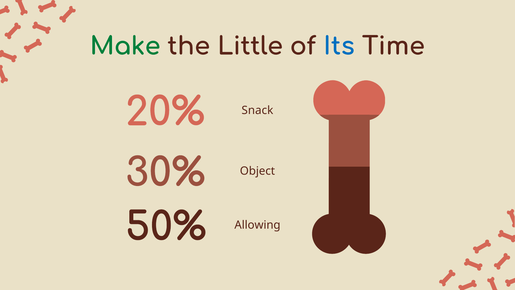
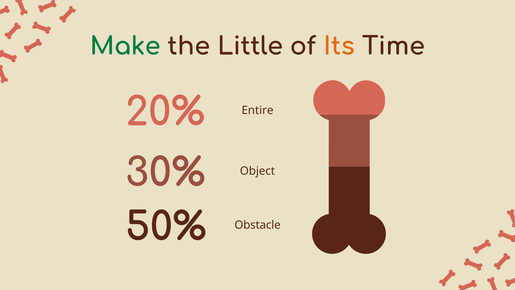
Its colour: blue -> orange (339, 46)
Snack: Snack -> Entire (257, 110)
Allowing: Allowing -> Obstacle (258, 225)
